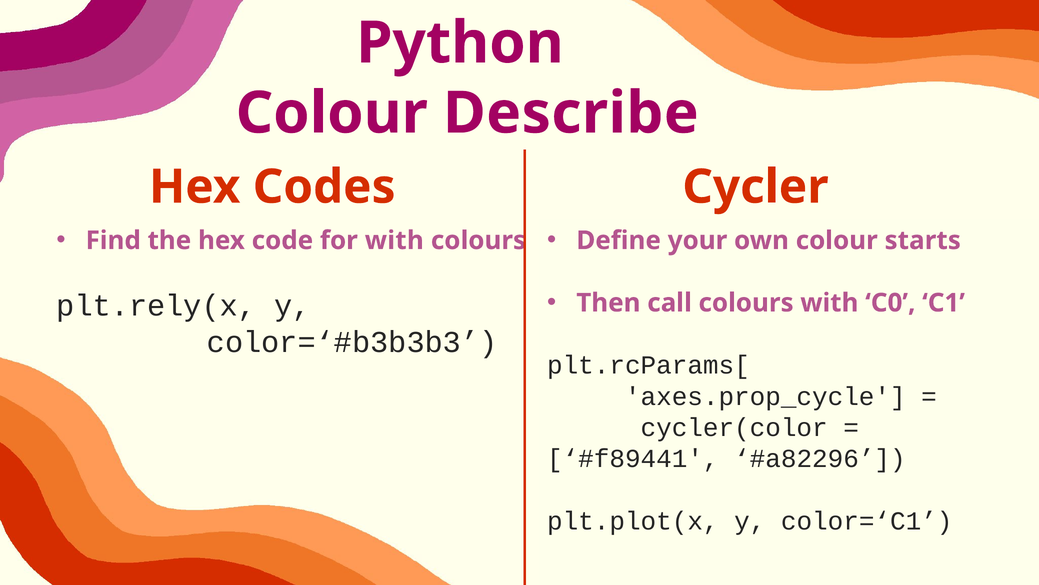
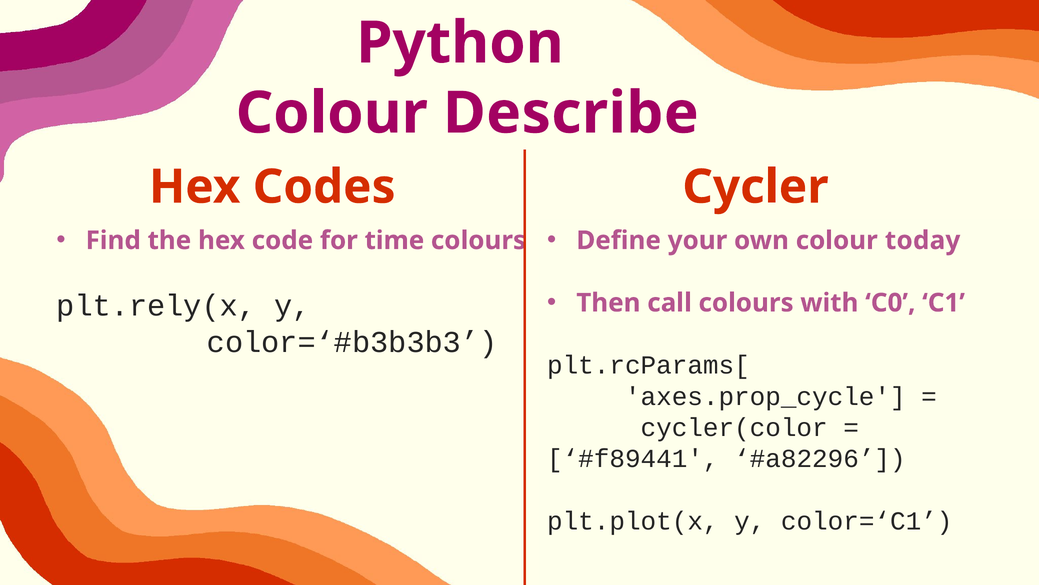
for with: with -> time (394, 240)
starts: starts -> today (923, 240)
